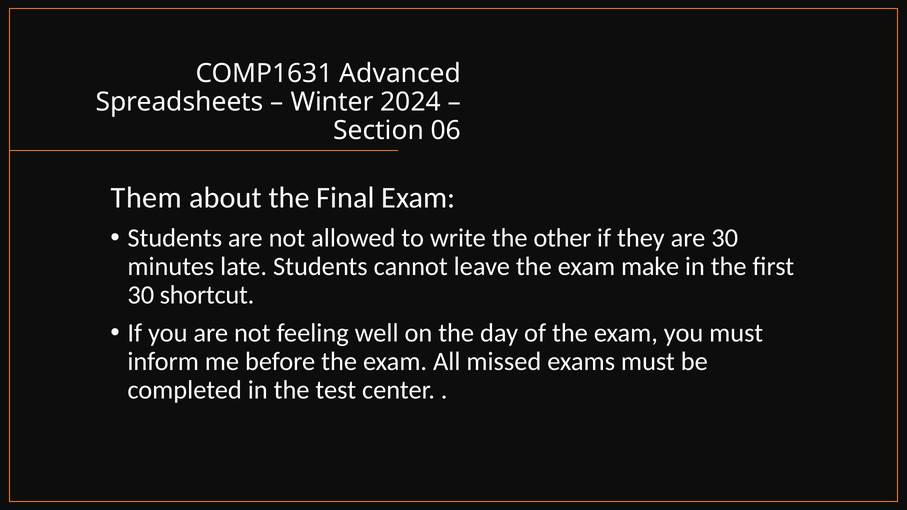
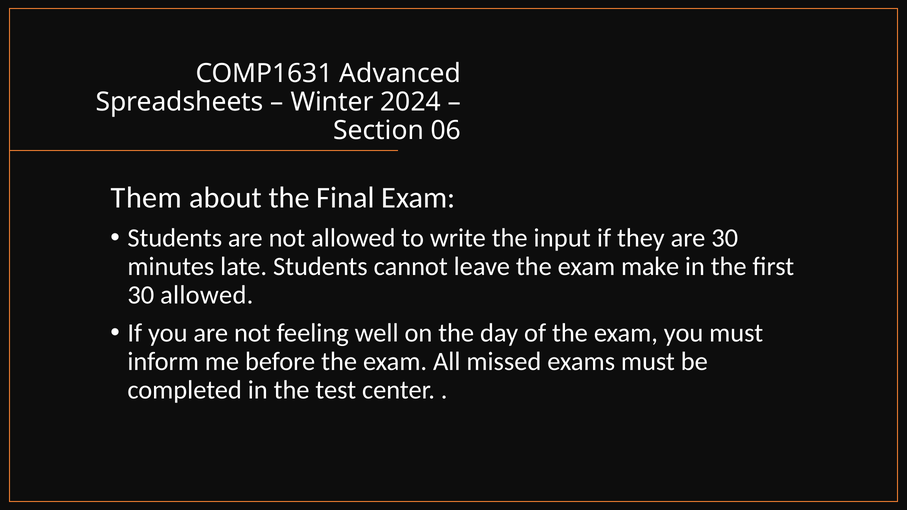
other: other -> input (562, 238)
30 shortcut: shortcut -> allowed (207, 295)
